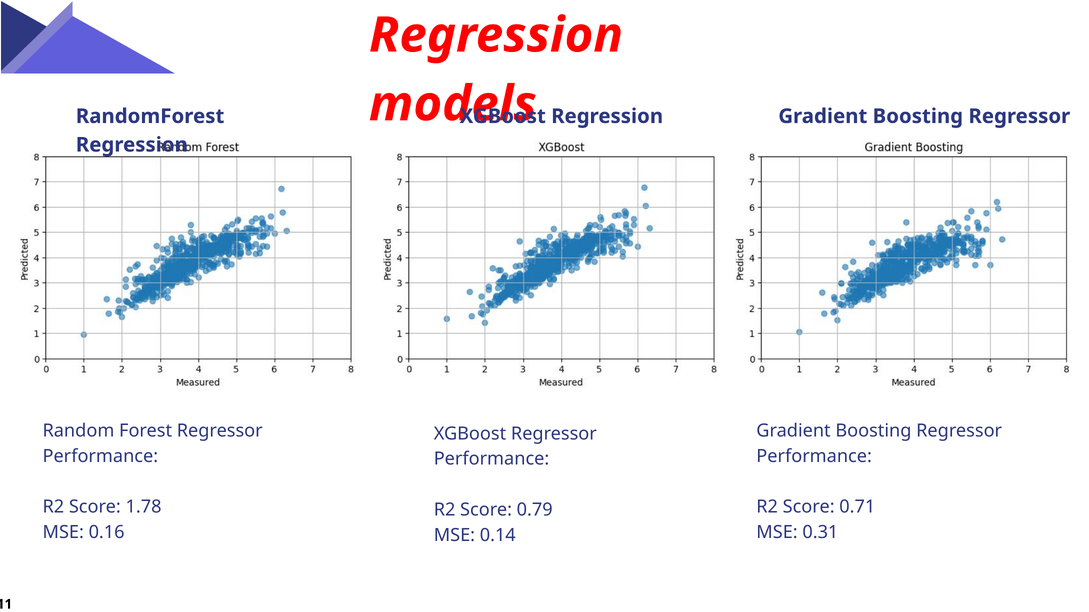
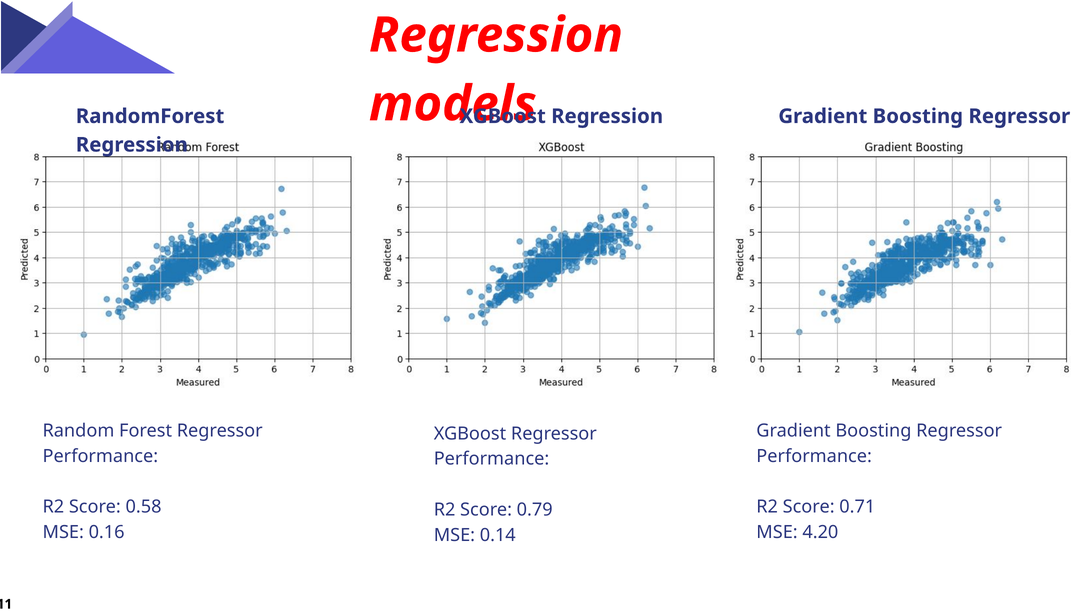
1.78: 1.78 -> 0.58 (144, 507)
0.31: 0.31 -> 4.20 (820, 533)
